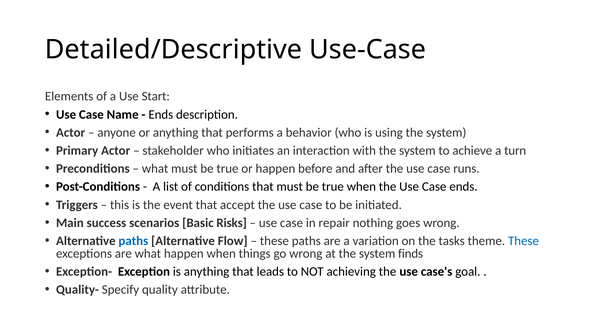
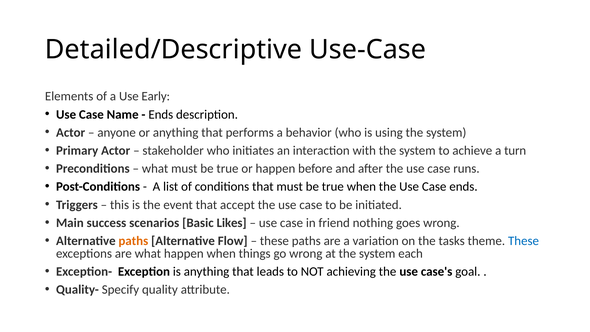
Start: Start -> Early (156, 96)
Risks: Risks -> Likes (232, 223)
repair: repair -> friend (334, 223)
paths colour: blue -> orange (133, 241)
finds: finds -> each (411, 253)
